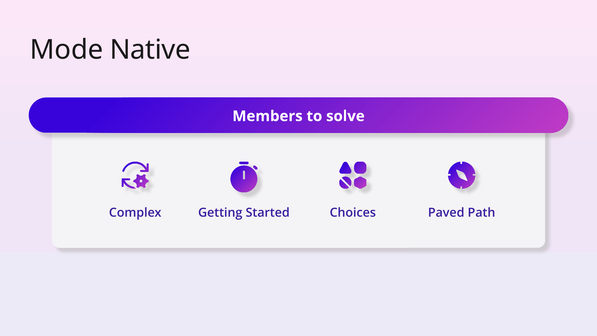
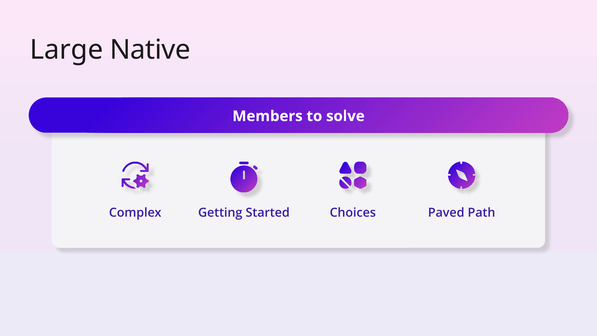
Mode: Mode -> Large (67, 50)
